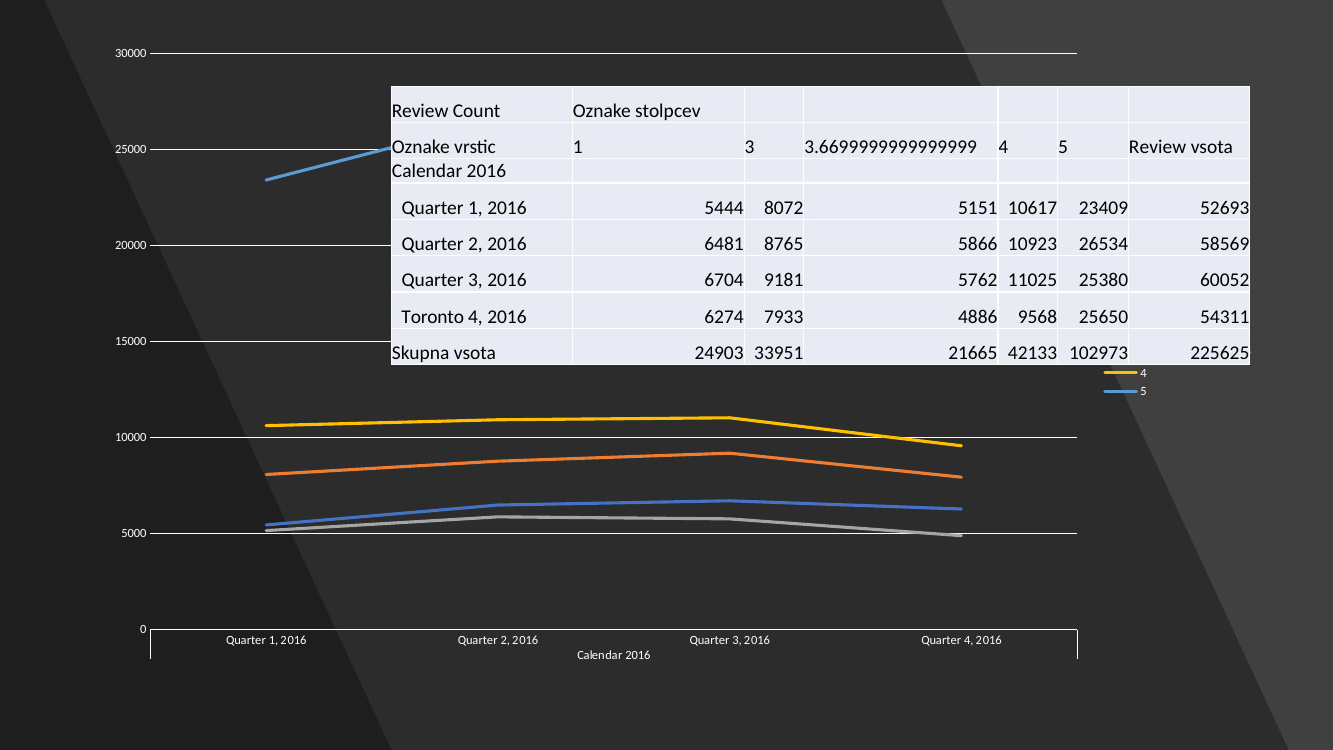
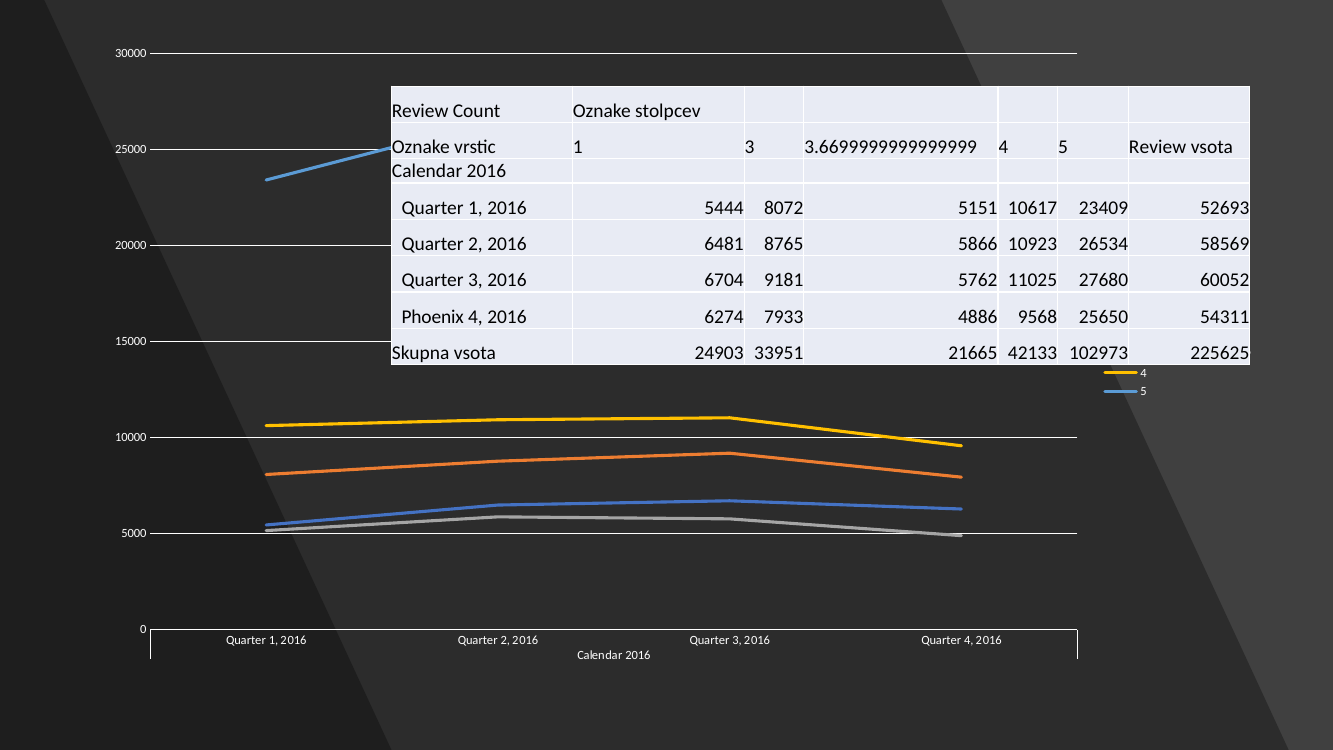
25380: 25380 -> 27680 (1103, 280)
Toronto: Toronto -> Phoenix (433, 317)
